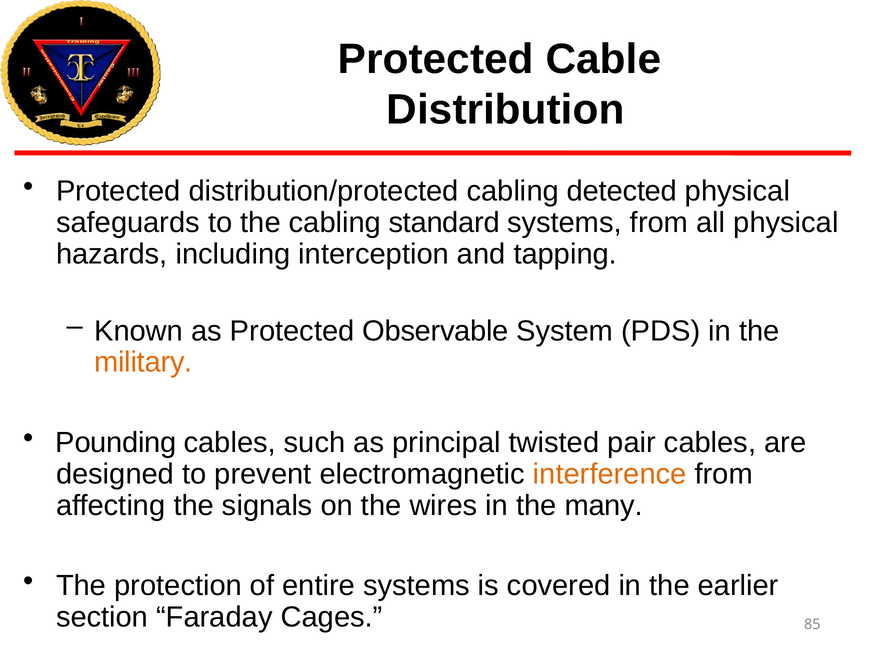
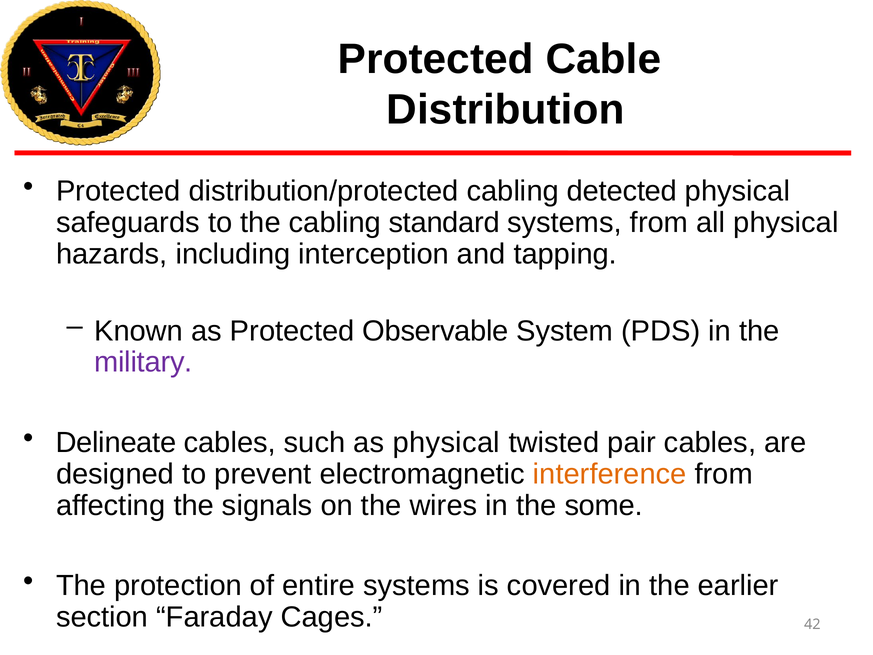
military colour: orange -> purple (143, 362)
Pounding: Pounding -> Delineate (116, 442)
as principal: principal -> physical (446, 442)
many: many -> some (604, 505)
85: 85 -> 42 (812, 624)
